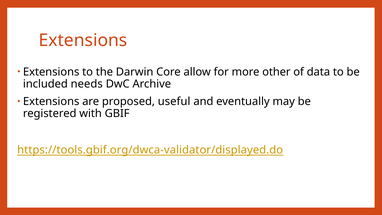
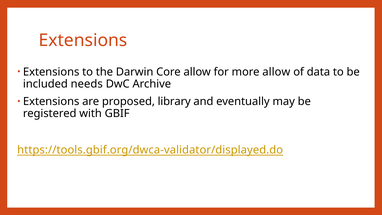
more other: other -> allow (276, 72)
useful: useful -> library (174, 101)
